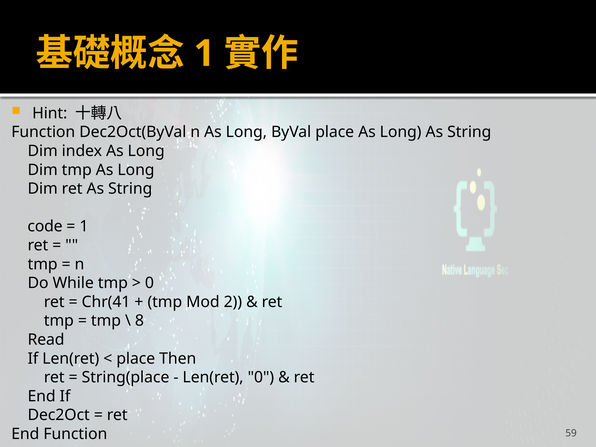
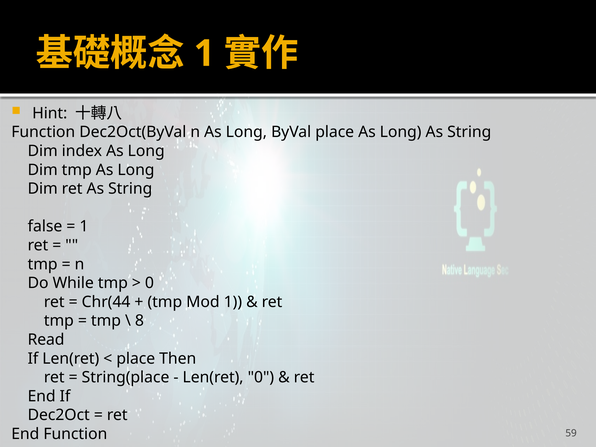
code: code -> false (45, 226)
Chr(41: Chr(41 -> Chr(44 (106, 302)
Mod 2: 2 -> 1 (233, 302)
